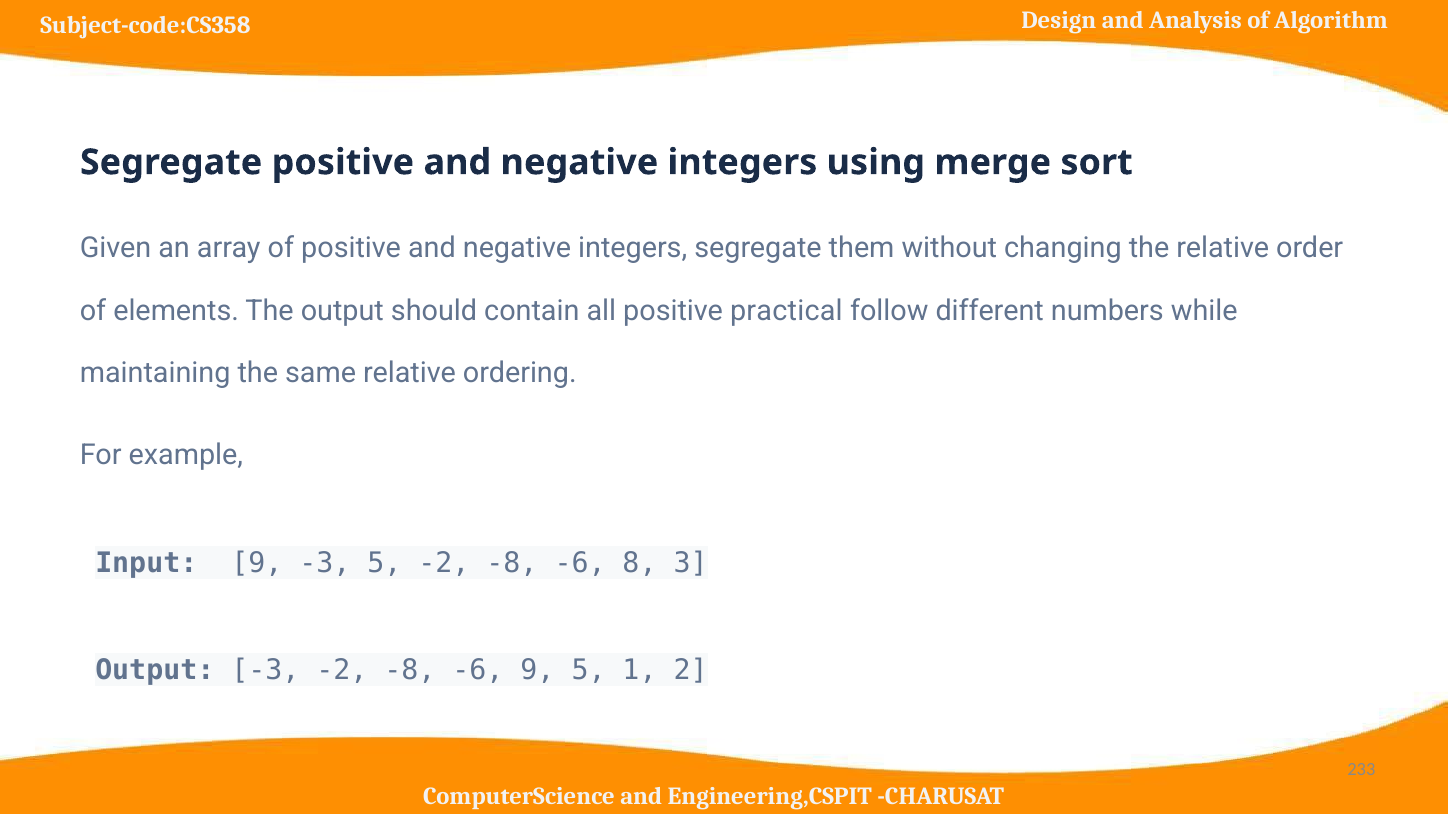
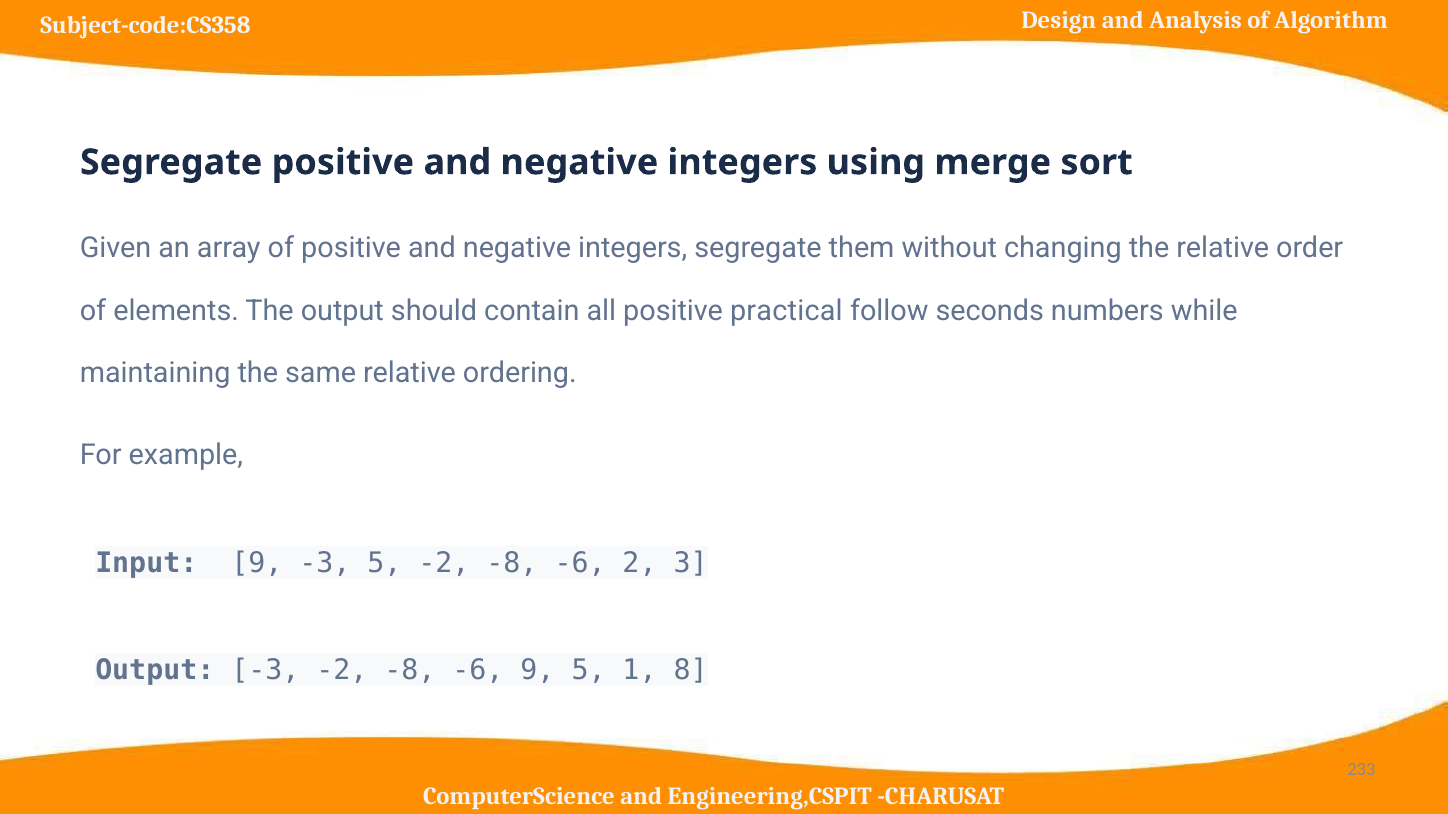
different: different -> seconds (990, 311)
8: 8 -> 2 (640, 563)
2: 2 -> 8 (691, 671)
